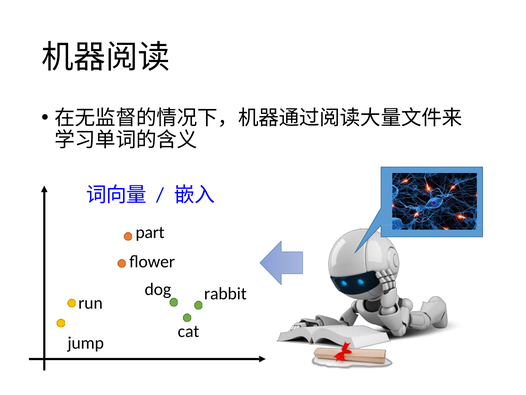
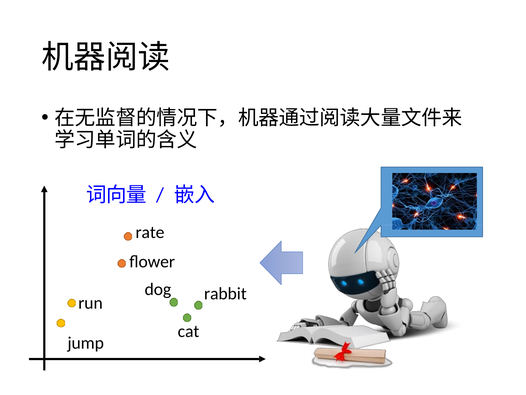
part: part -> rate (150, 232)
